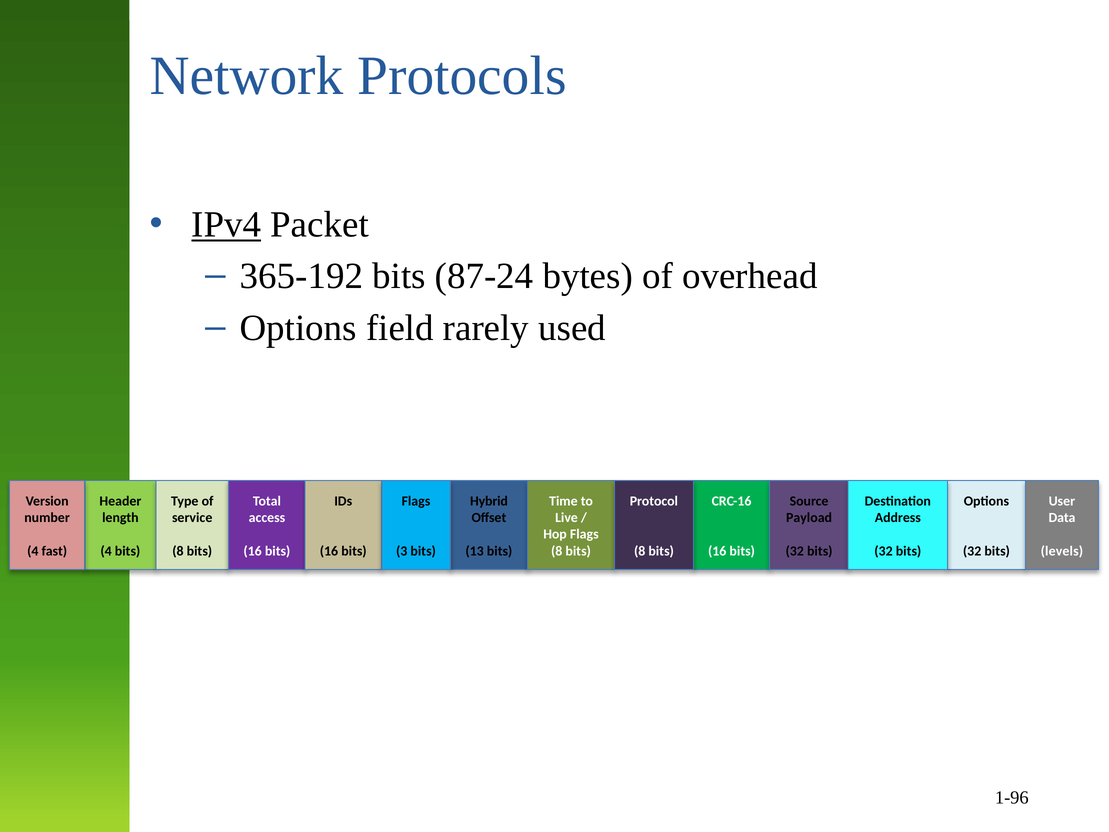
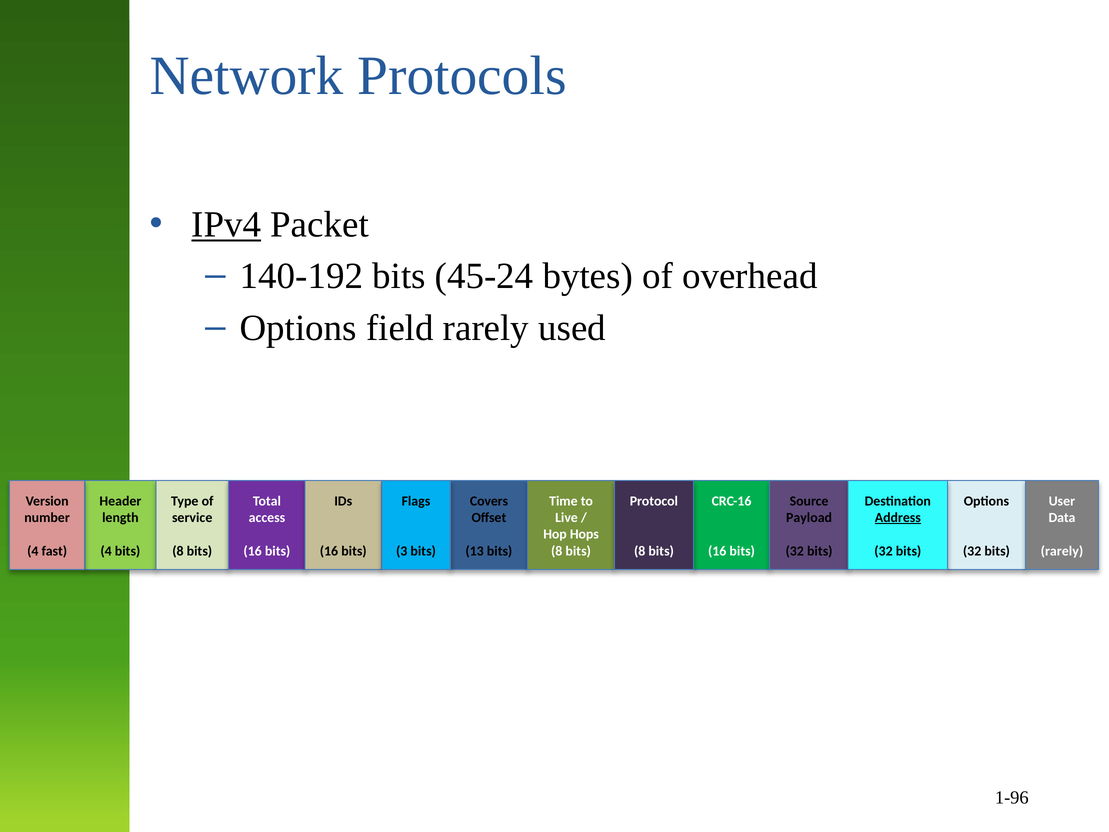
365-192: 365-192 -> 140-192 (301, 276)
87-24: 87-24 -> 45-24 (484, 276)
Hybrid: Hybrid -> Covers (489, 501)
Address underline: none -> present (898, 518)
Hop Flags: Flags -> Hops (584, 534)
levels: levels -> rarely (1062, 551)
